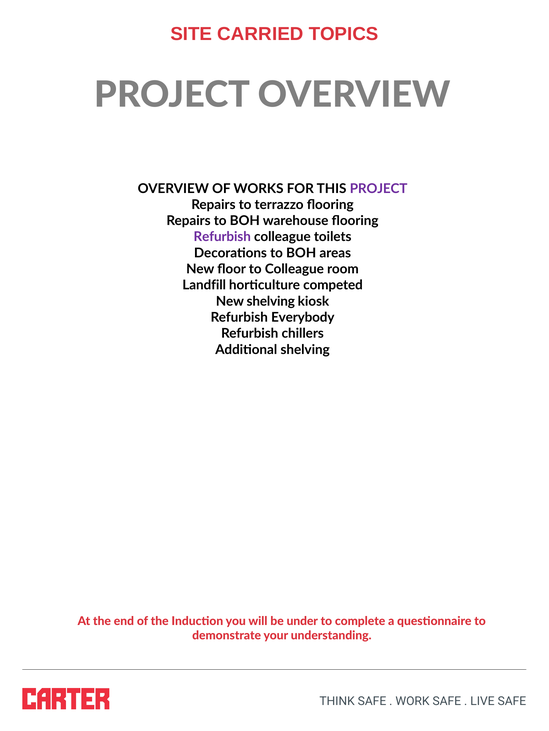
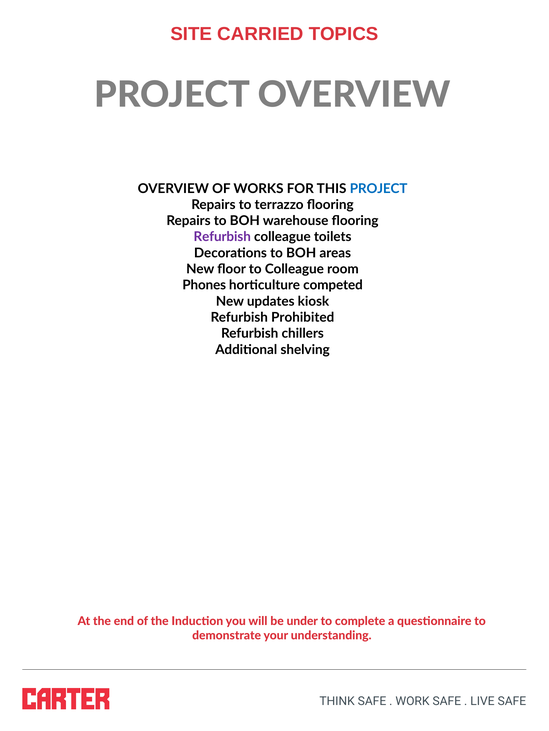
PROJECT colour: purple -> blue (379, 189)
Landfill: Landfill -> Phones (204, 286)
New shelving: shelving -> updates (271, 302)
Everybody: Everybody -> Prohibited (303, 318)
